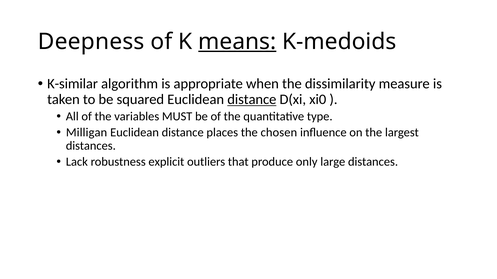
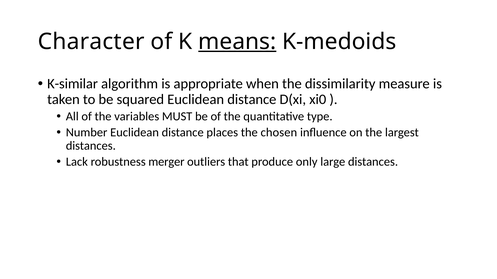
Deepness: Deepness -> Character (91, 42)
distance underline: present -> none (252, 100)
Milligan: Milligan -> Number (87, 133)
explicit: explicit -> merger (166, 162)
